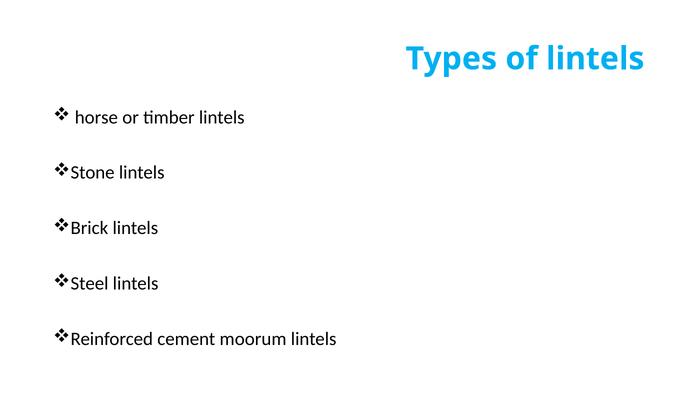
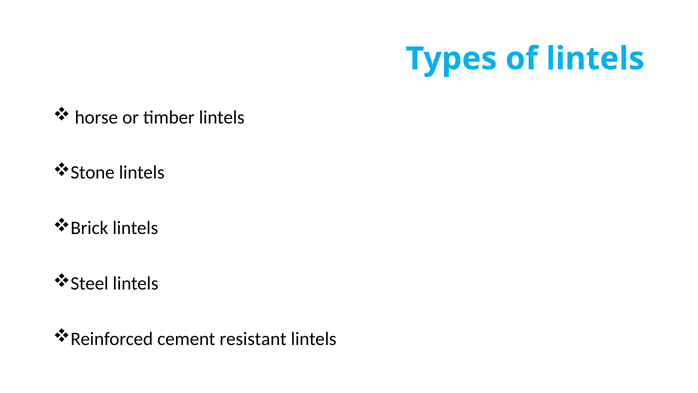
moorum: moorum -> resistant (253, 339)
